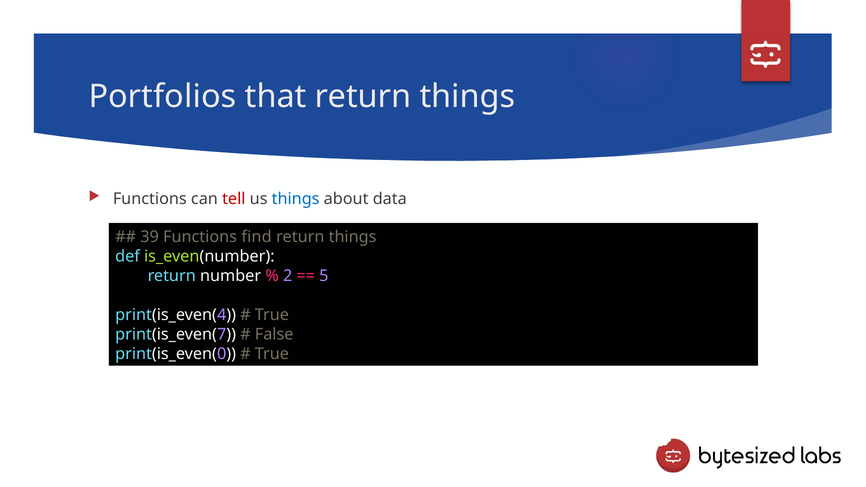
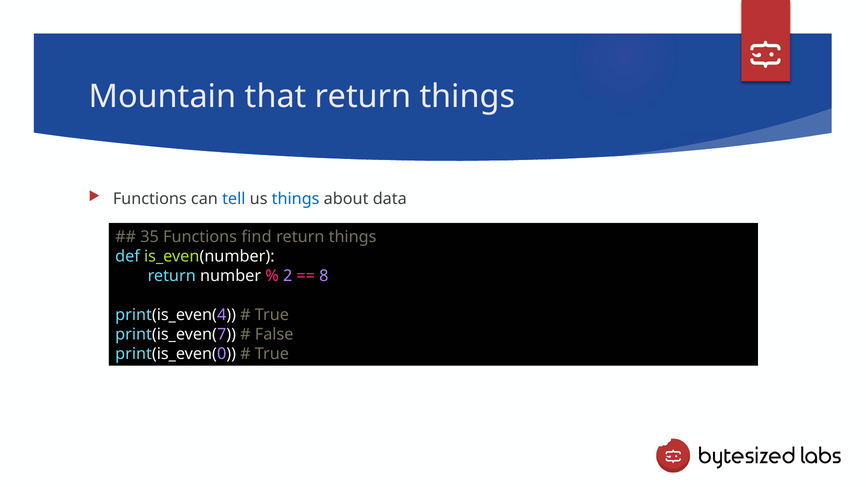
Portfolios: Portfolios -> Mountain (162, 97)
tell colour: red -> blue (234, 199)
39: 39 -> 35 (150, 237)
5: 5 -> 8 (324, 276)
